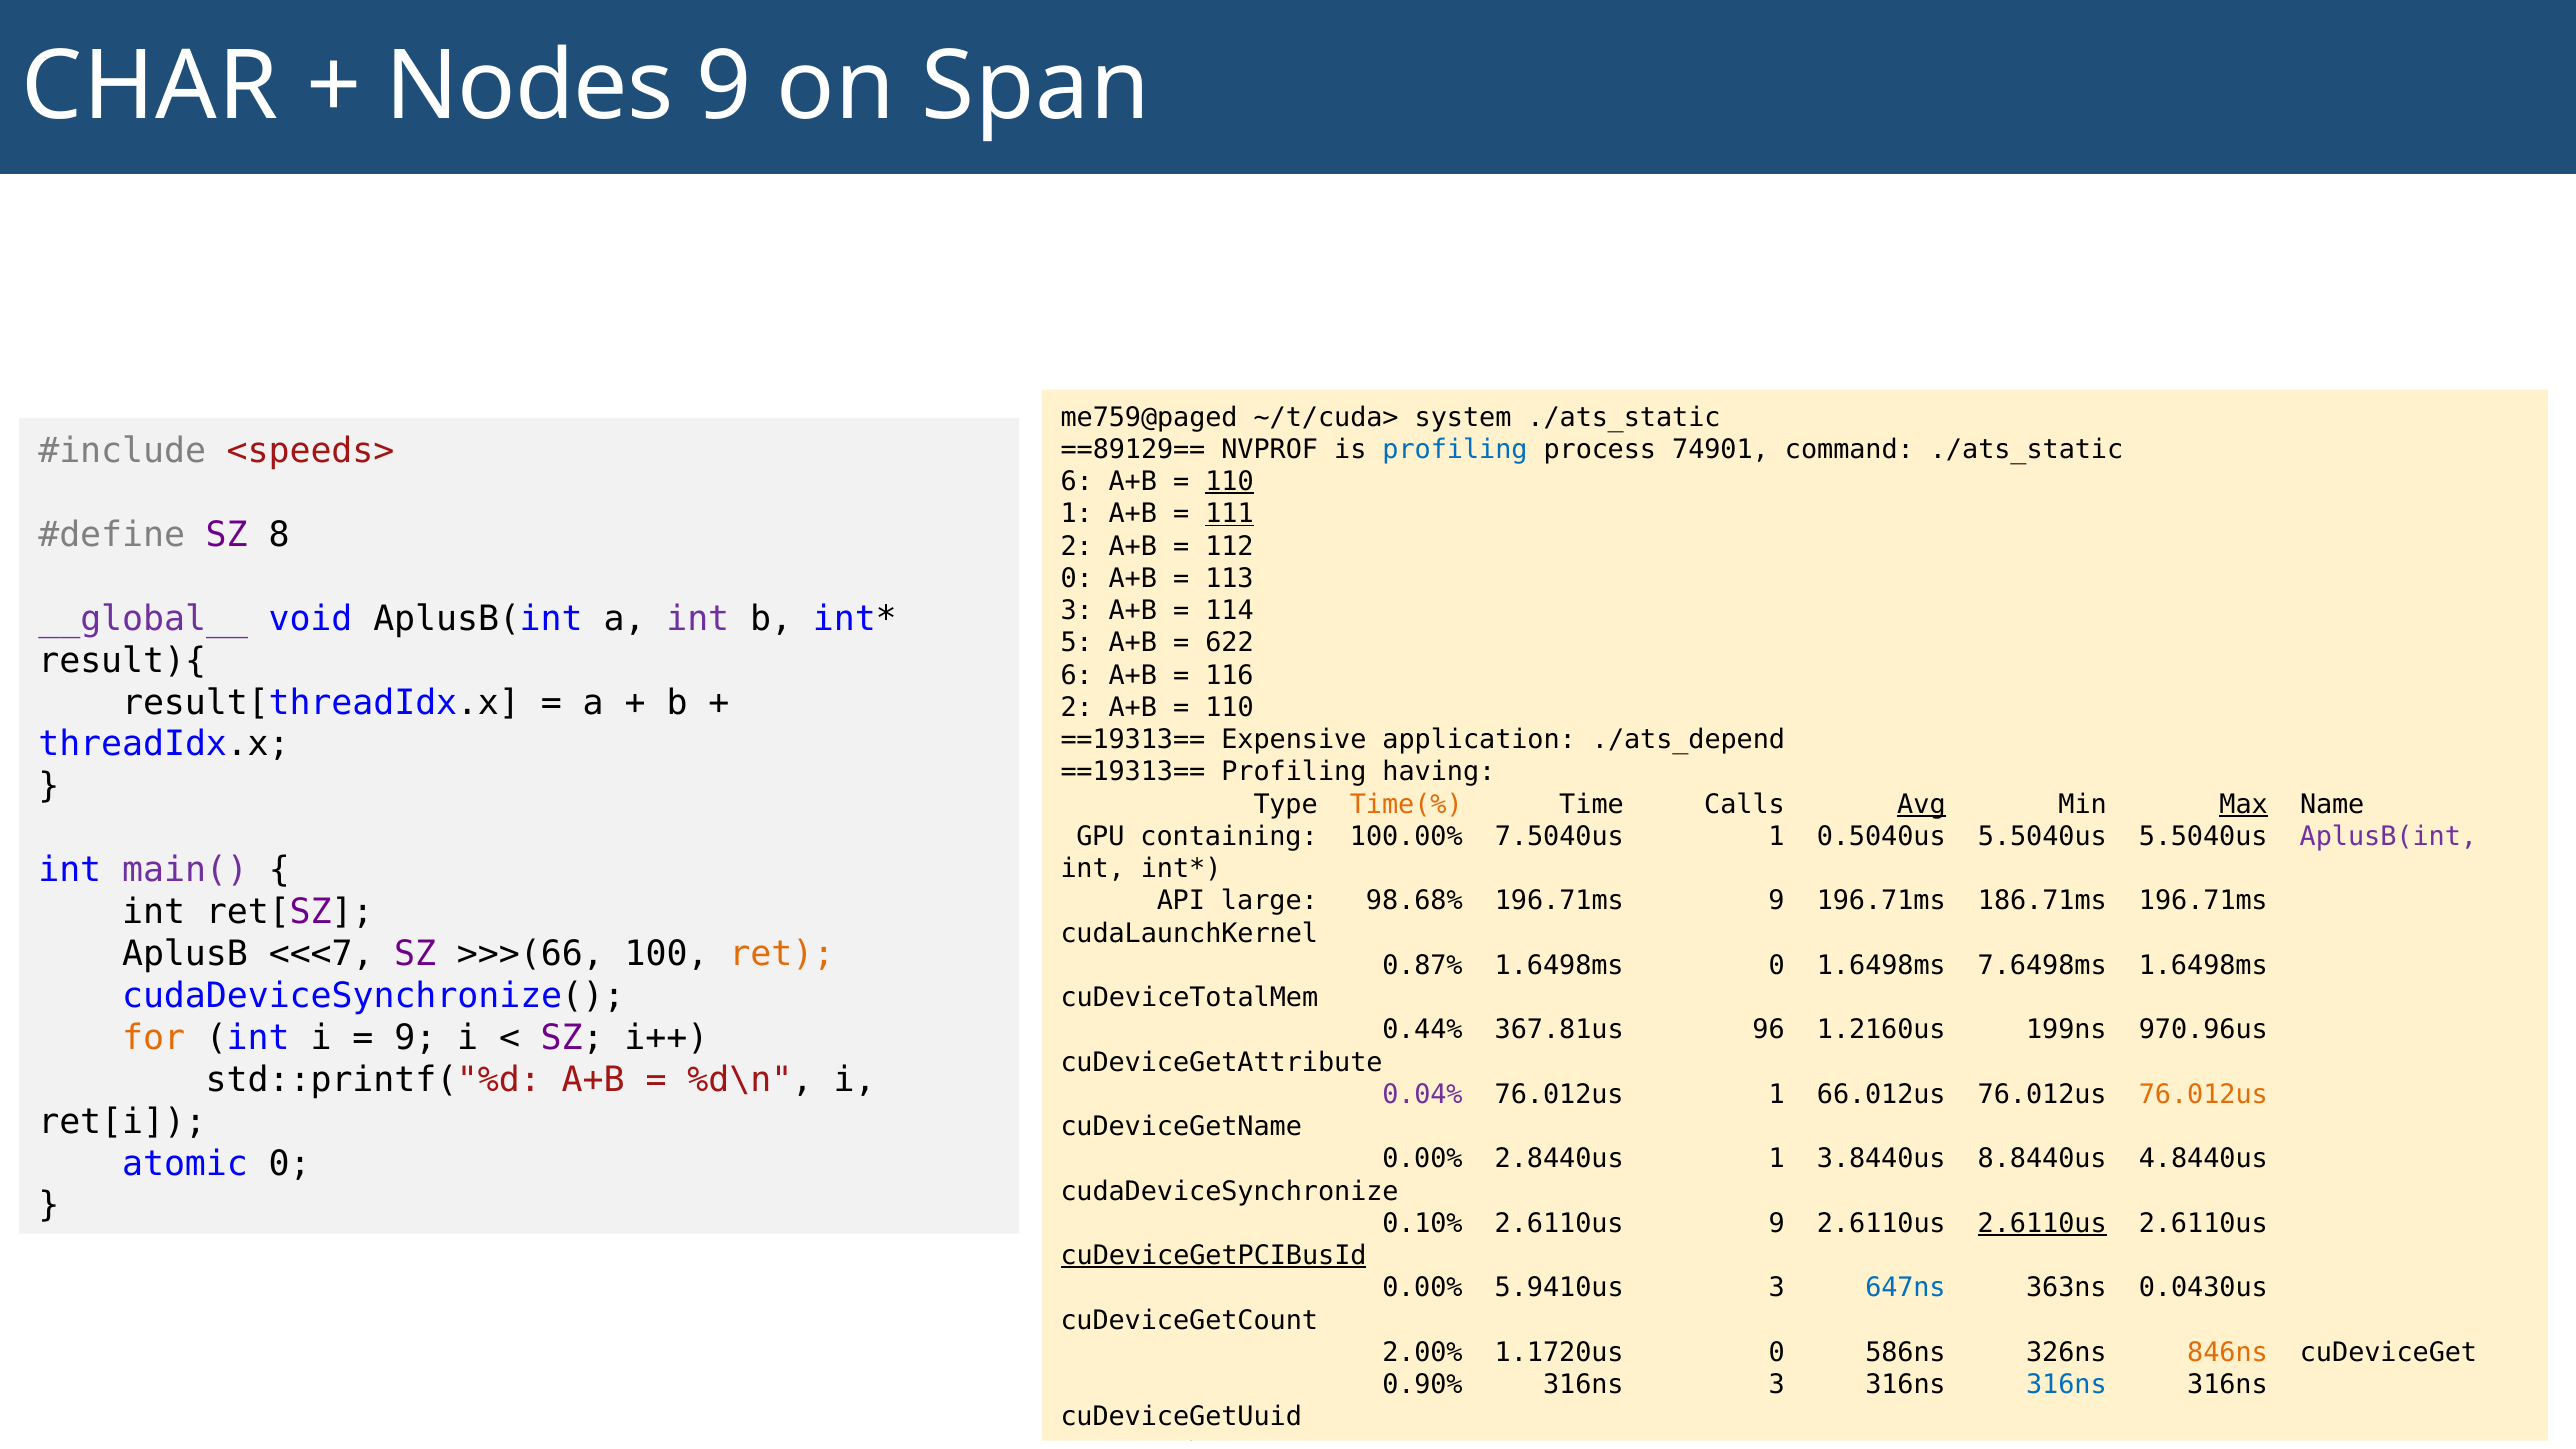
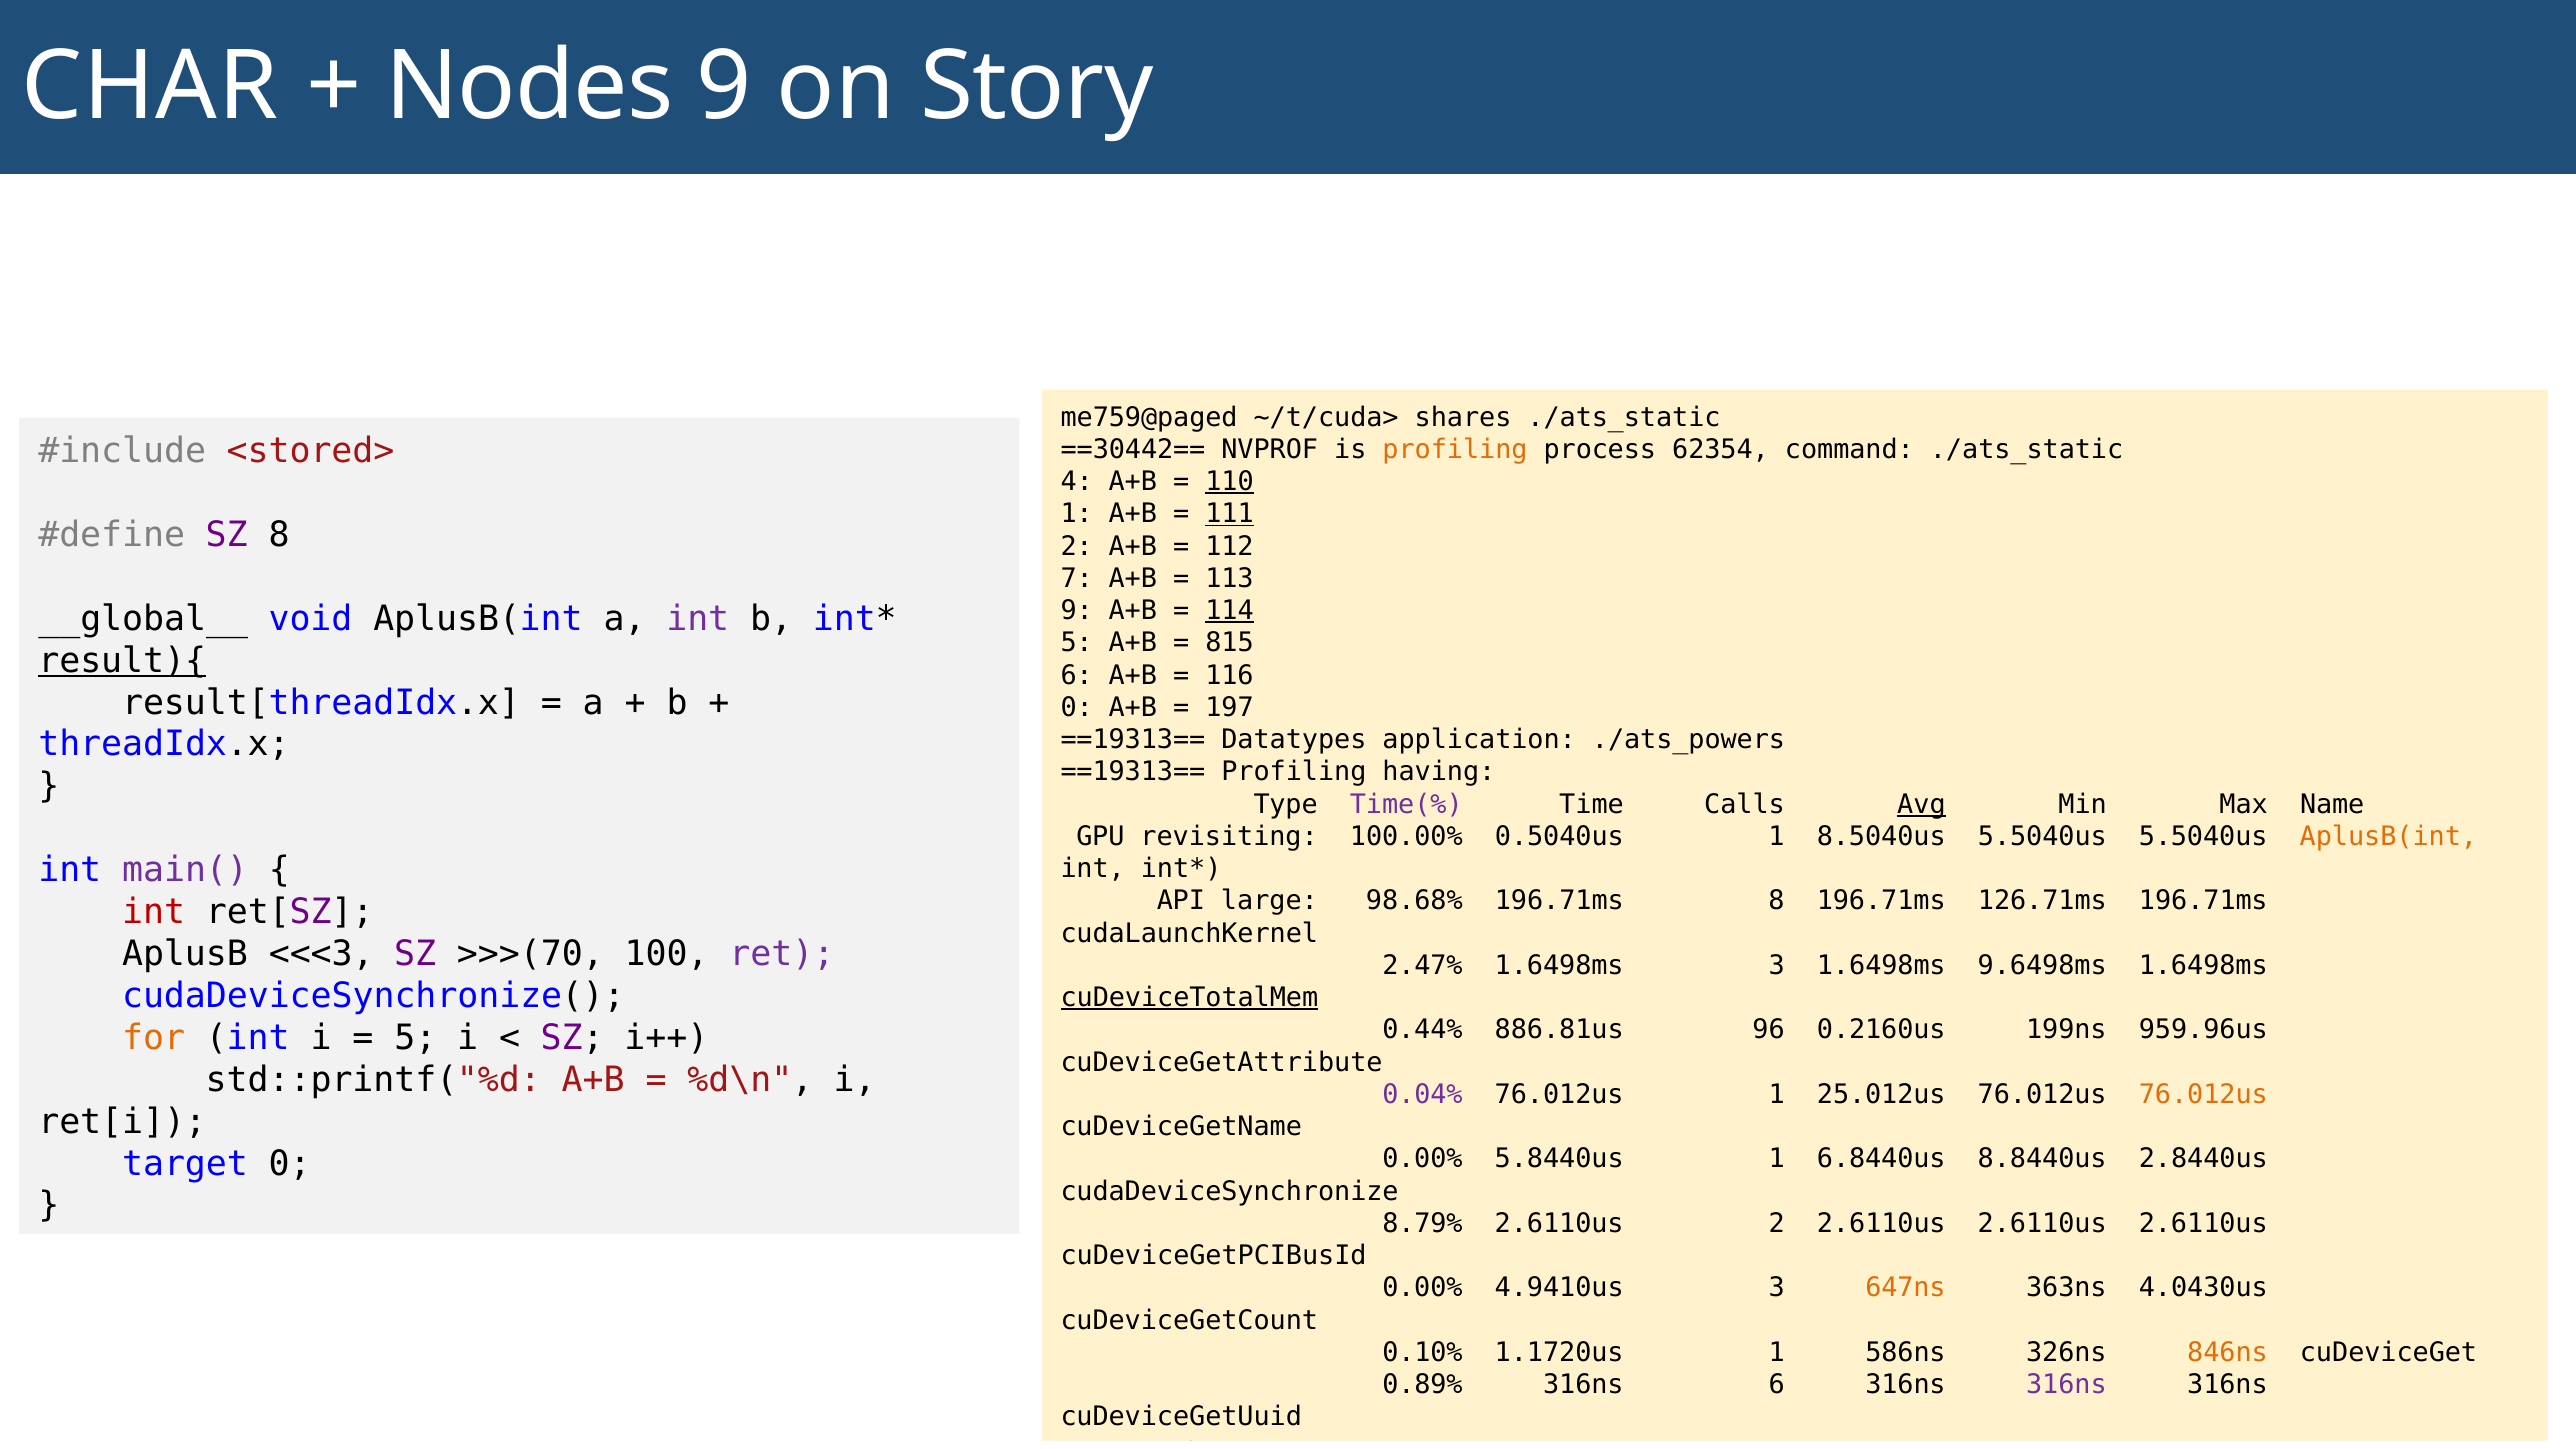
Span: Span -> Story (1037, 86)
system: system -> shares (1463, 417)
<speeds>: <speeds> -> <stored> (311, 451)
==89129==: ==89129== -> ==30442== (1133, 449)
profiling colour: blue -> orange (1455, 449)
74901: 74901 -> 62354 (1721, 449)
6: 6 -> 4 (1077, 482)
0: 0 -> 7 (1077, 578)
3: 3 -> 9 (1077, 611)
114 underline: none -> present (1230, 611)
__global__ colour: purple -> black (143, 619)
622: 622 -> 815 (1230, 643)
result){ underline: none -> present (122, 661)
2: 2 -> 0 (1077, 707)
110: 110 -> 197 (1230, 707)
Expensive: Expensive -> Datatypes (1294, 740)
./ats_depend: ./ats_depend -> ./ats_powers (1688, 740)
Time(% colour: orange -> purple (1406, 804)
Max underline: present -> none (2244, 804)
containing: containing -> revisiting (1229, 836)
7.5040us: 7.5040us -> 0.5040us (1559, 836)
0.5040us: 0.5040us -> 8.5040us (1881, 836)
AplusB(int colour: purple -> orange (2388, 836)
196.71ms 9: 9 -> 8 (1777, 901)
186.71ms: 186.71ms -> 126.71ms (2042, 901)
int colour: black -> red (154, 912)
<<<7: <<<7 -> <<<3 (321, 954)
>>>(66: >>>(66 -> >>>(70 (530, 954)
ret colour: orange -> purple (782, 954)
0.87%: 0.87% -> 2.47% (1422, 965)
1.6498ms 0: 0 -> 3 (1777, 965)
7.6498ms: 7.6498ms -> 9.6498ms (2042, 965)
cuDeviceTotalMem underline: none -> present (1189, 998)
367.81us: 367.81us -> 886.81us (1559, 1030)
1.2160us: 1.2160us -> 0.2160us (1881, 1030)
970.96us: 970.96us -> 959.96us (2203, 1030)
9: 9 -> 5 (415, 1038)
66.012us: 66.012us -> 25.012us (1881, 1094)
2.8440us: 2.8440us -> 5.8440us (1559, 1159)
3.8440us: 3.8440us -> 6.8440us (1881, 1159)
4.8440us: 4.8440us -> 2.8440us (2203, 1159)
atomic: atomic -> target (185, 1163)
0.10%: 0.10% -> 8.79% (1422, 1223)
2.6110us 9: 9 -> 2 (1777, 1223)
2.6110us underline: present -> none (2042, 1223)
cuDeviceGetPCIBusId underline: present -> none (1214, 1256)
5.9410us: 5.9410us -> 4.9410us (1559, 1288)
647ns colour: blue -> orange (1905, 1288)
0.0430us: 0.0430us -> 4.0430us (2203, 1288)
2.00%: 2.00% -> 0.10% (1422, 1352)
1.1720us 0: 0 -> 1 (1777, 1352)
0.90%: 0.90% -> 0.89% (1422, 1385)
316ns 3: 3 -> 6 (1777, 1385)
316ns colour: blue -> purple (2066, 1385)
